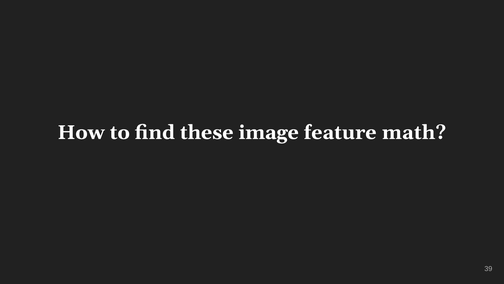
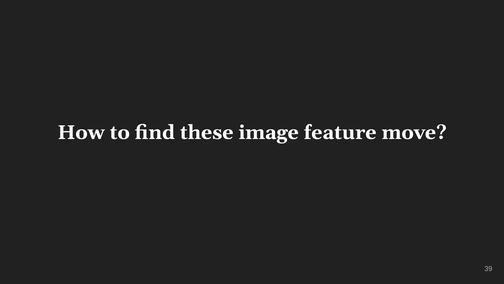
math: math -> move (414, 132)
